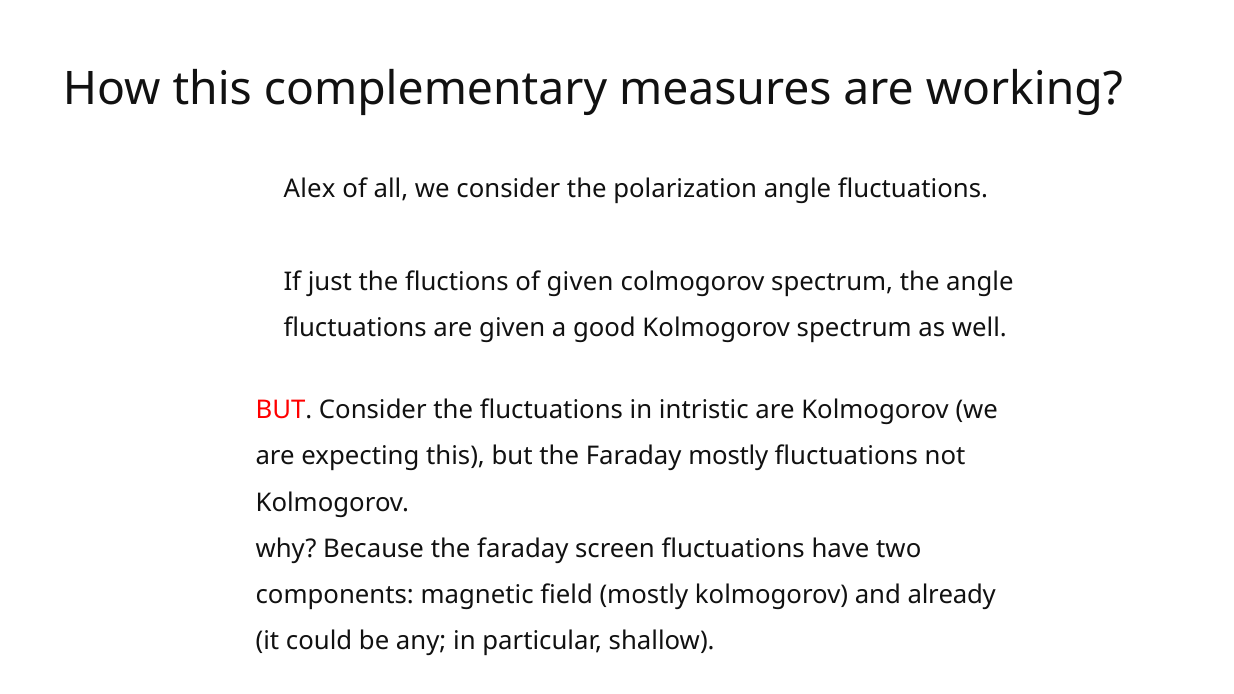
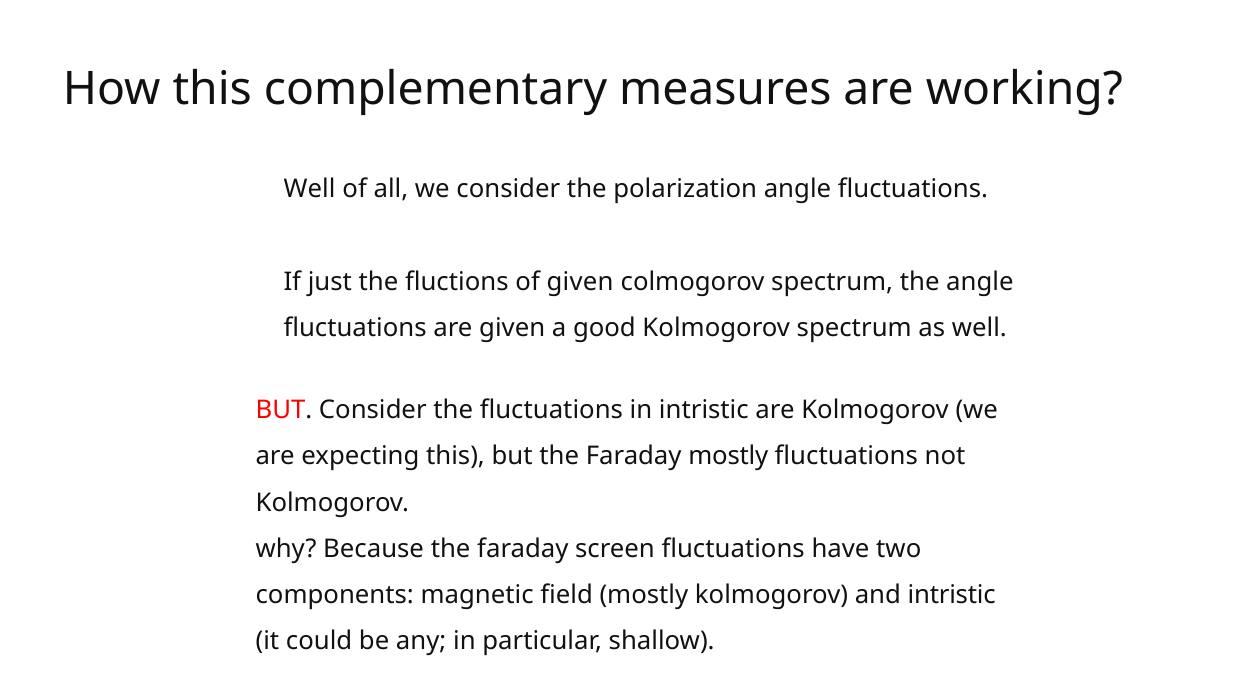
Alex: Alex -> Well (310, 190)
and already: already -> intristic (952, 595)
